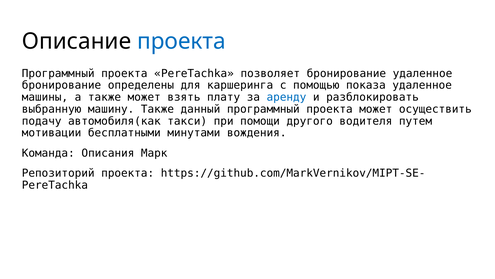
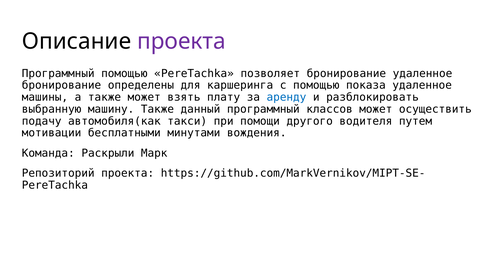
проекта colour: blue -> purple (181, 41)
проекта: проекта -> помощью (124, 73)
данный программный проекта: проекта -> классов (329, 109)
Описания: Описания -> Раскрыли (108, 153)
